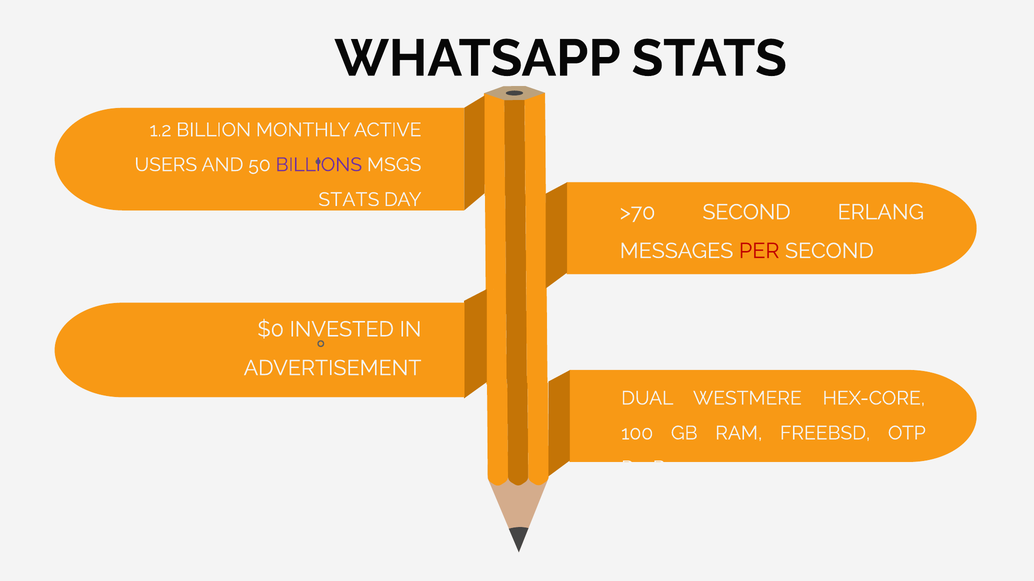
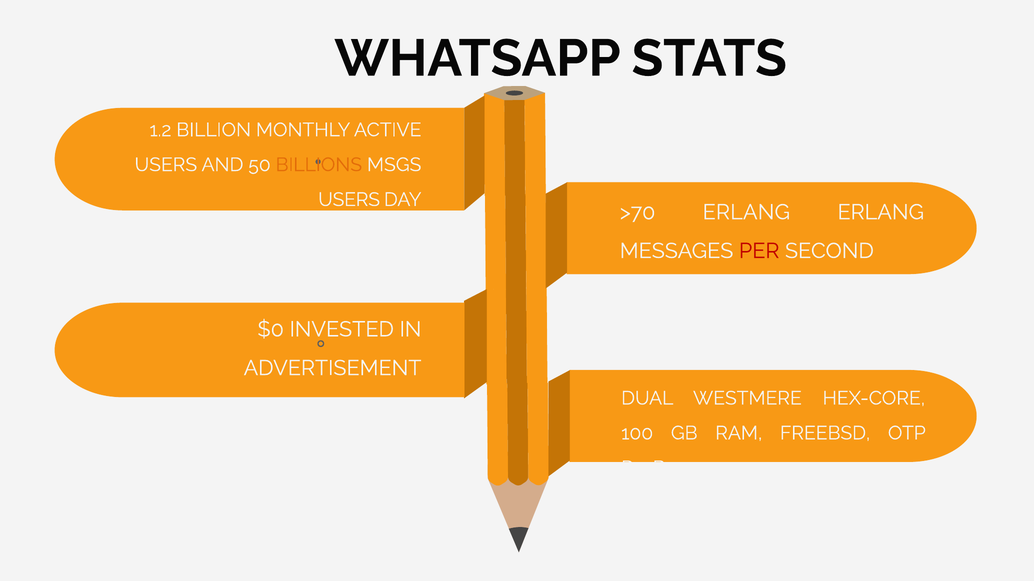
BILLIONS colour: purple -> orange (319, 165)
STATS: STATS -> USERS (349, 200)
>70 SECOND: SECOND -> ERLANG (746, 212)
